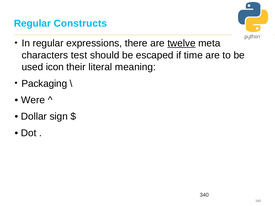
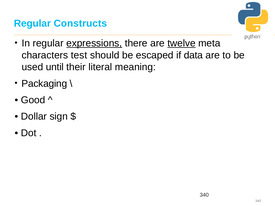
expressions underline: none -> present (94, 43)
time: time -> data (193, 55)
icon: icon -> until (55, 67)
Were: Were -> Good (33, 100)
